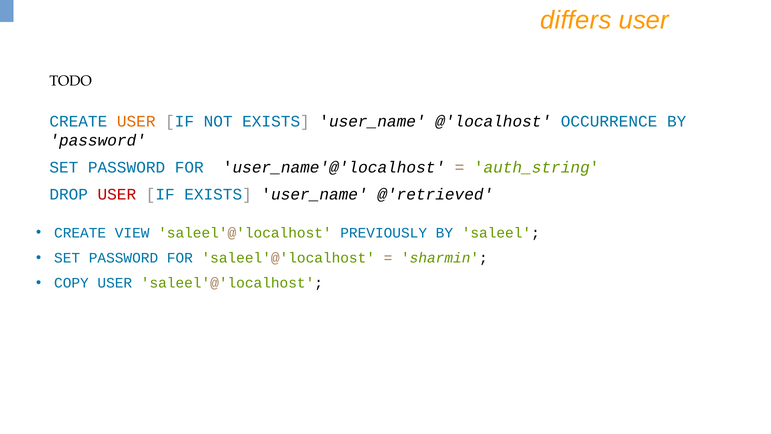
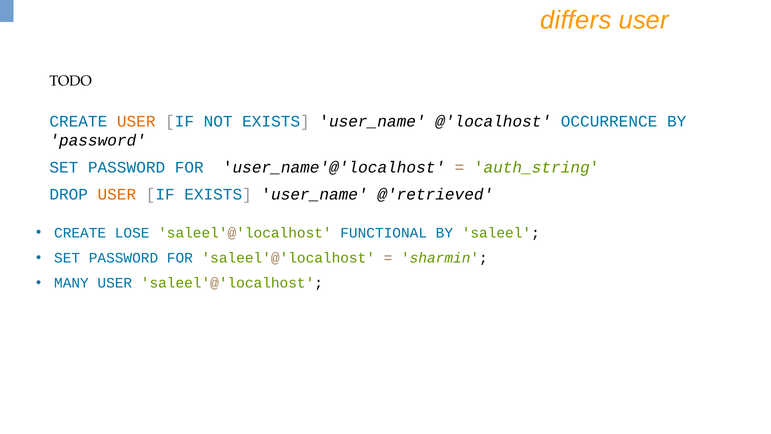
USER colour: red -> orange (117, 194)
VIEW: VIEW -> LOSE (132, 233)
PREVIOUSLY: PREVIOUSLY -> FUNCTIONAL (384, 233)
COPY: COPY -> MANY (71, 283)
